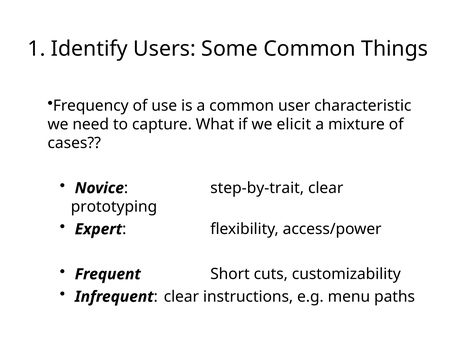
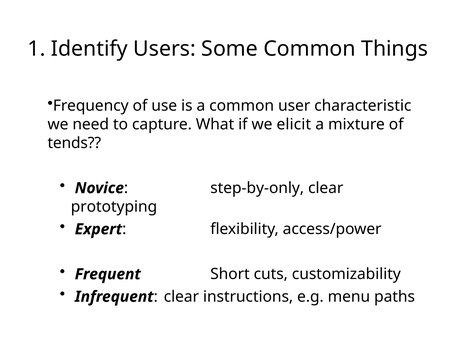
cases: cases -> tends (74, 143)
step-by-trait: step-by-trait -> step-by-only (257, 188)
